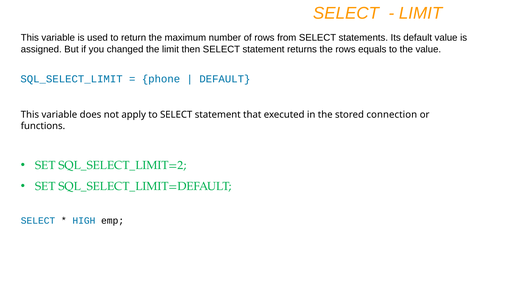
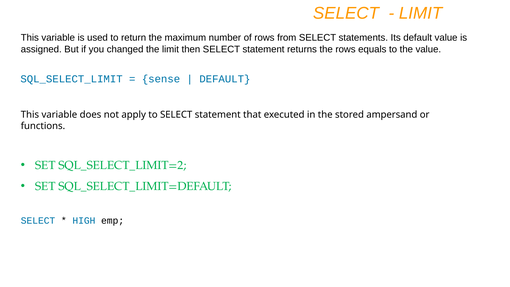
phone: phone -> sense (161, 79)
connection: connection -> ampersand (392, 114)
